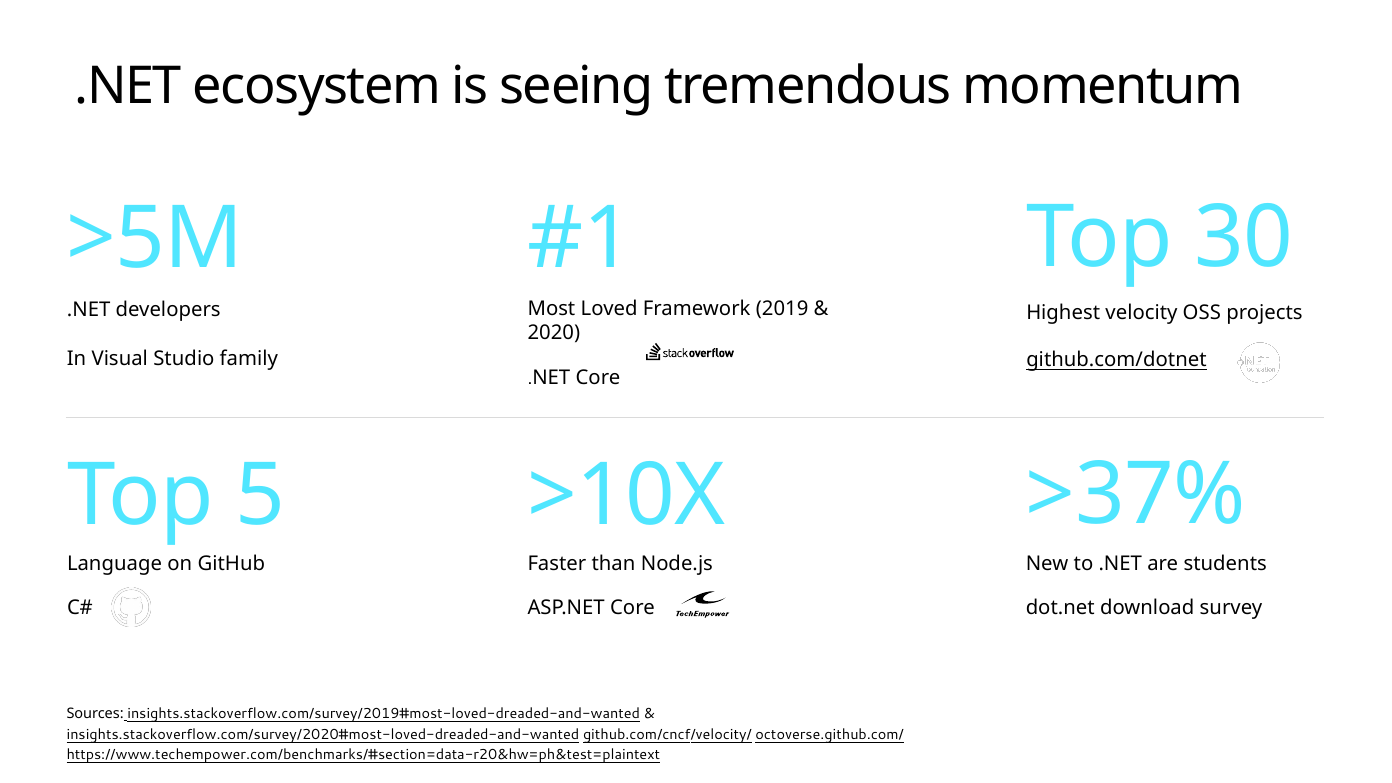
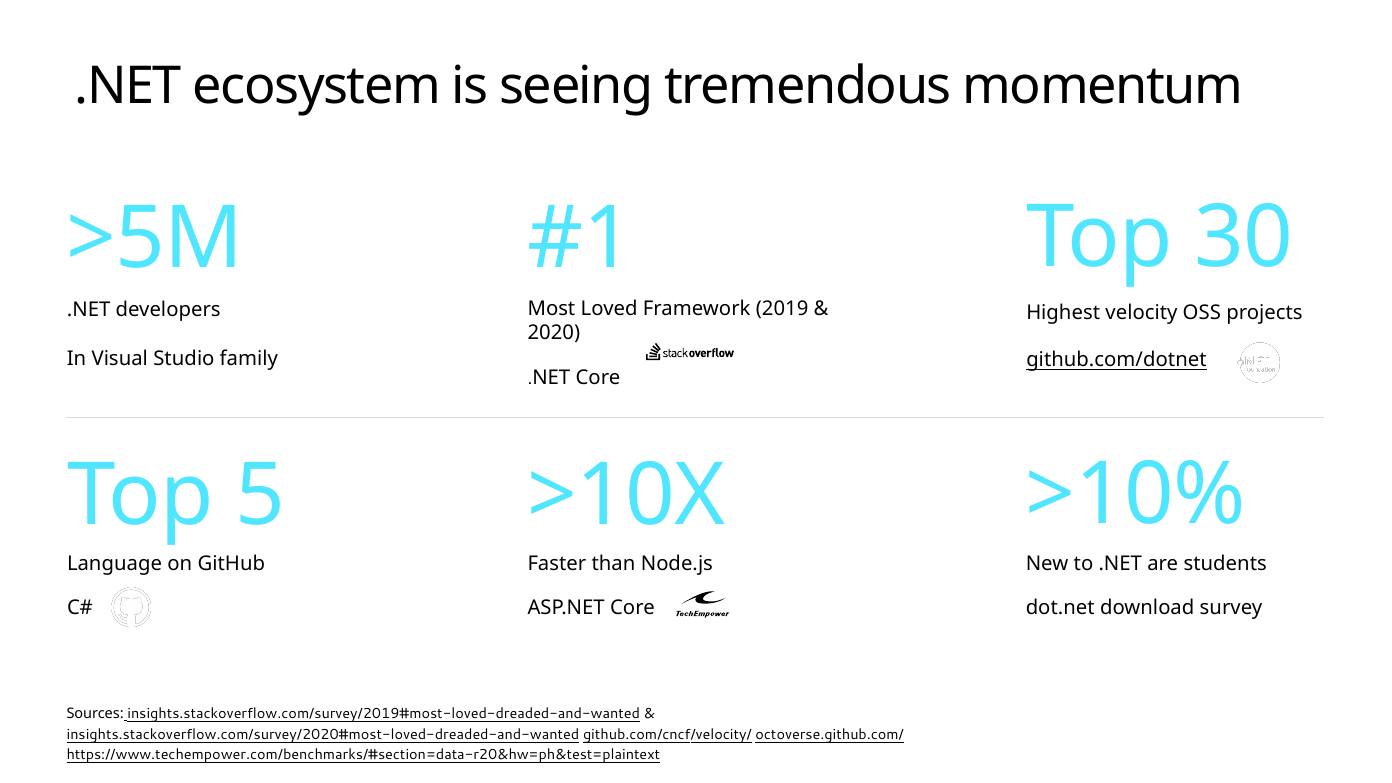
>37%: >37% -> >10% (1136, 495)
